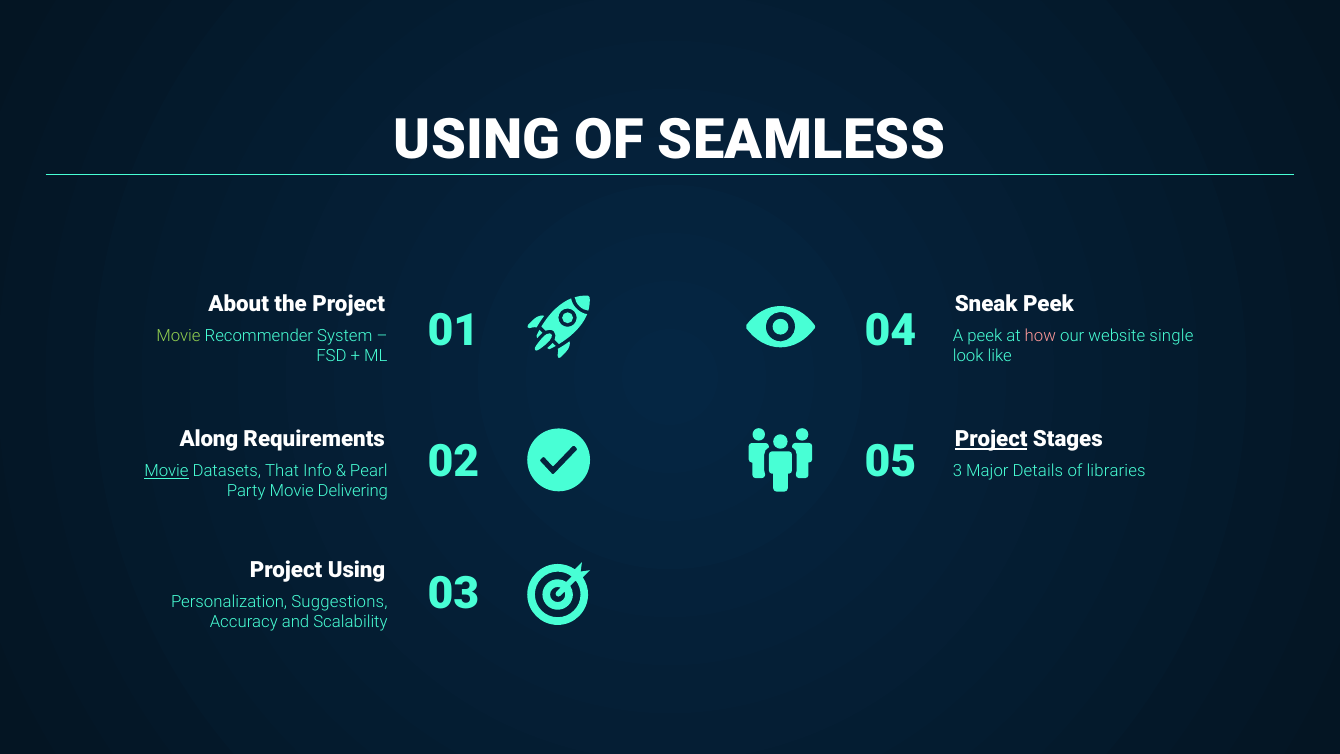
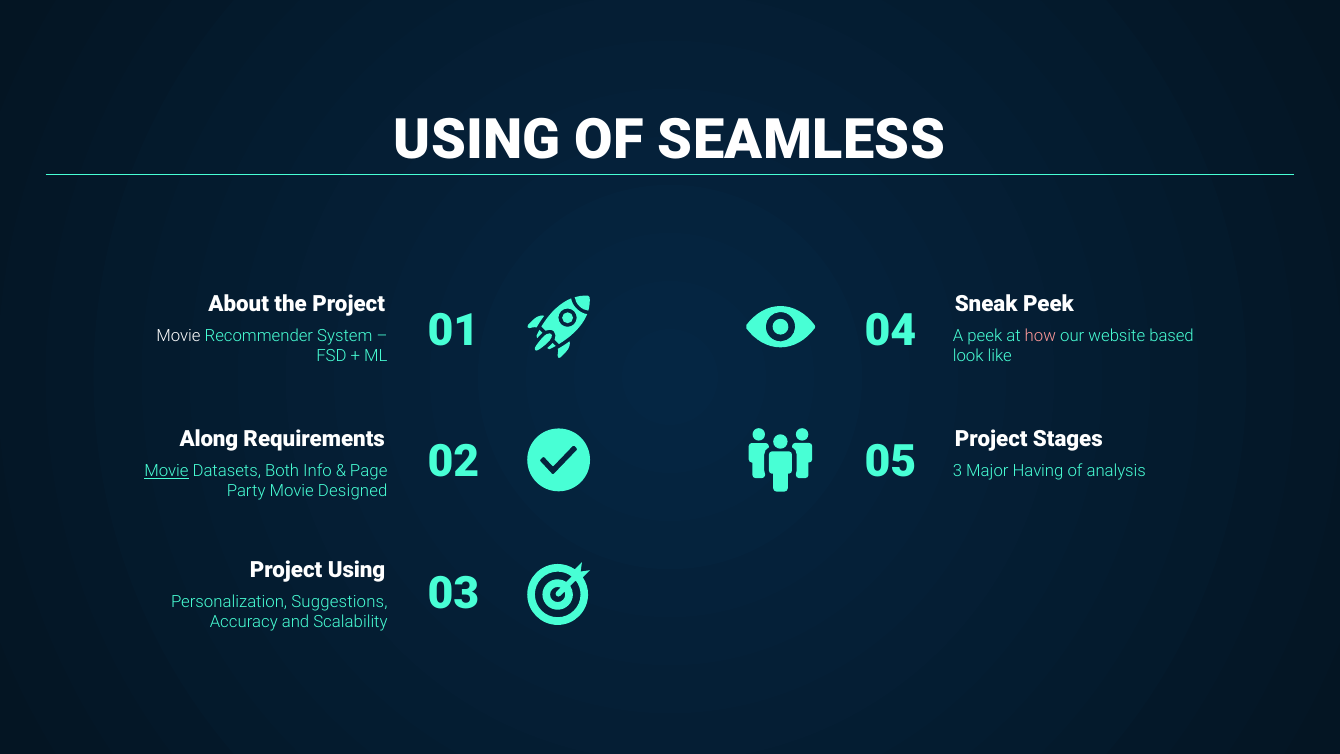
Movie colour: light green -> white (178, 336)
single: single -> based (1172, 336)
Project underline: present -> none (991, 439)
That: That -> Both (282, 471)
Pearl: Pearl -> Page (369, 471)
Details: Details -> Having (1038, 471)
libraries: libraries -> analysis (1116, 471)
Delivering: Delivering -> Designed (353, 491)
